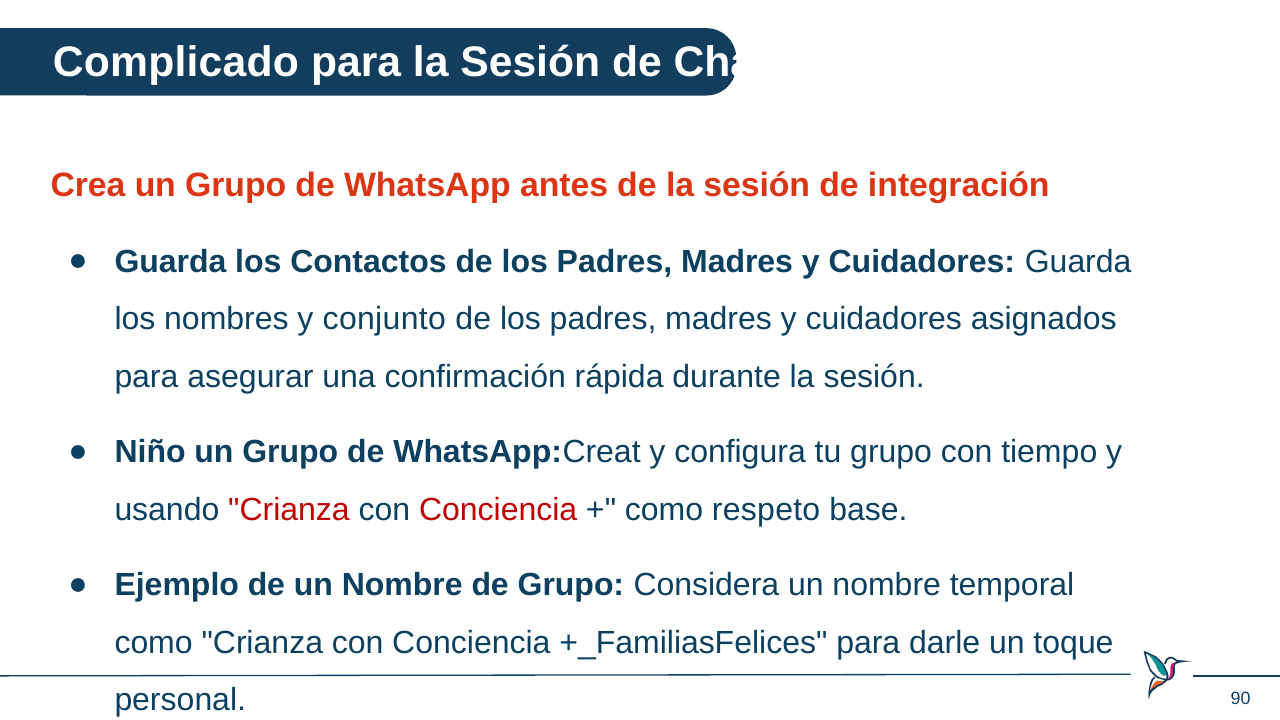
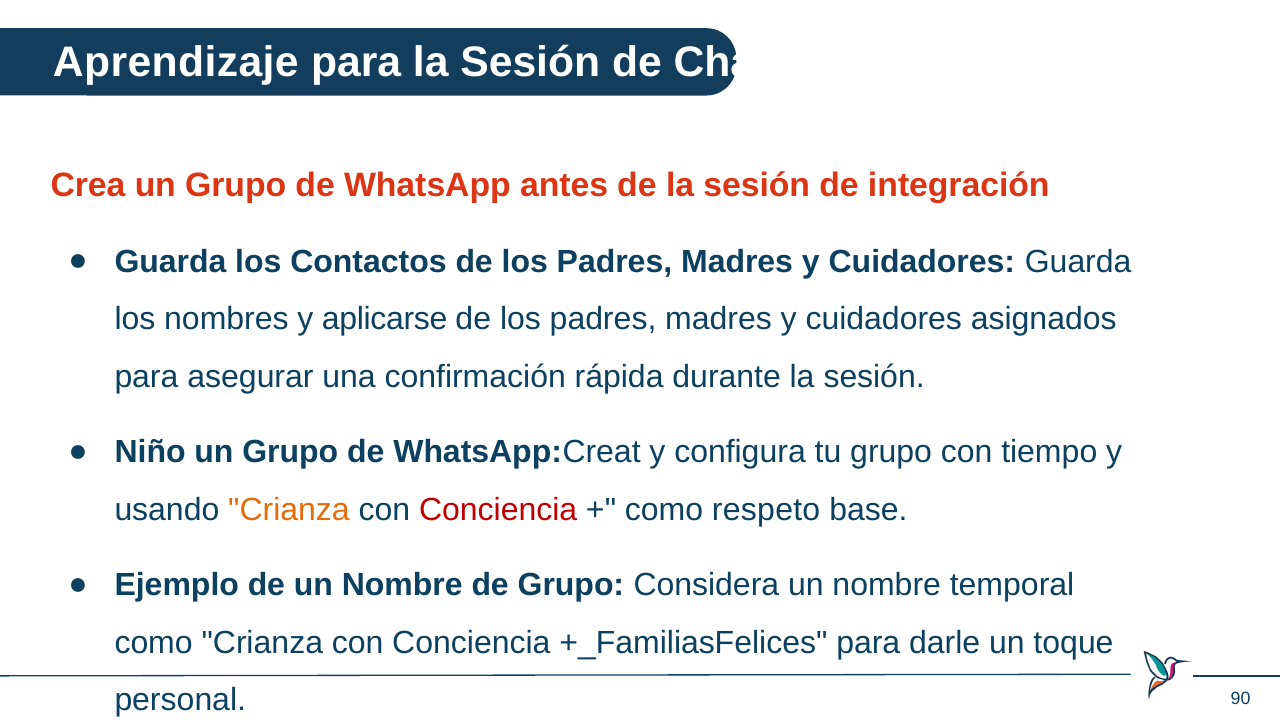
Complicado: Complicado -> Aprendizaje (176, 63)
conjunto: conjunto -> aplicarse (385, 319)
Crianza colour: red -> orange (289, 510)
